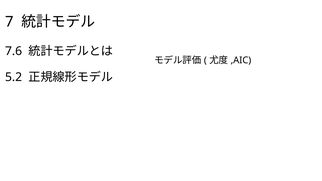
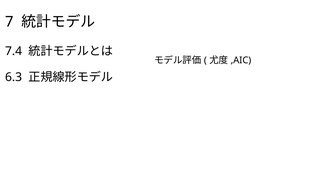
7.6: 7.6 -> 7.4 (14, 51)
5.2: 5.2 -> 6.3 (14, 77)
